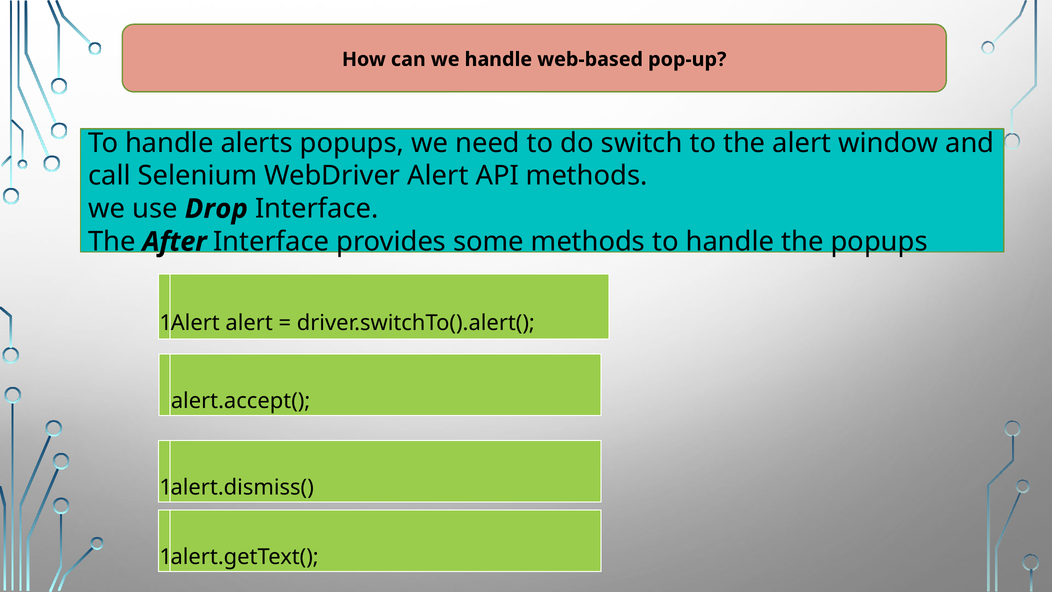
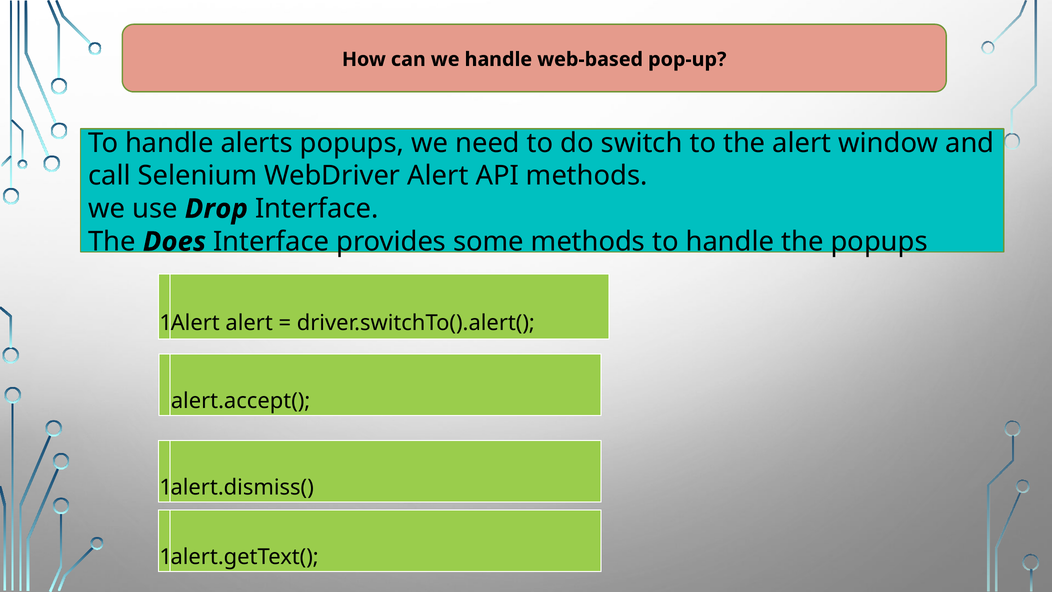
After: After -> Does (174, 242)
